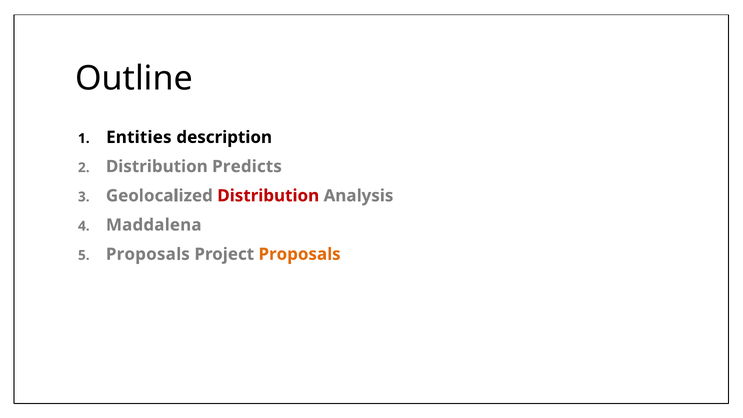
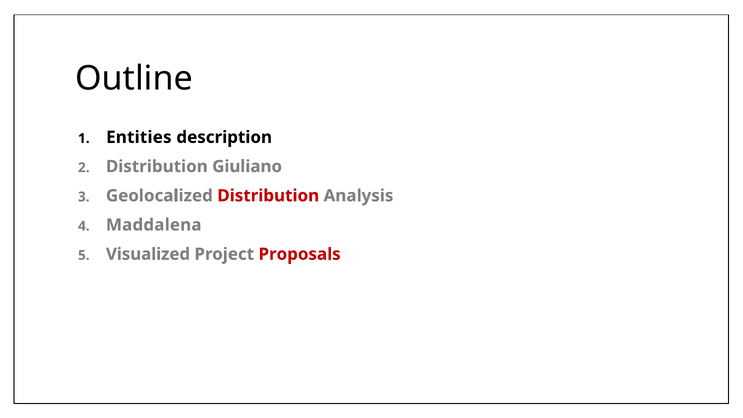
Predicts: Predicts -> Giuliano (247, 166)
Proposals: Proposals -> Visualized (148, 254)
Proposals colour: orange -> red (300, 254)
